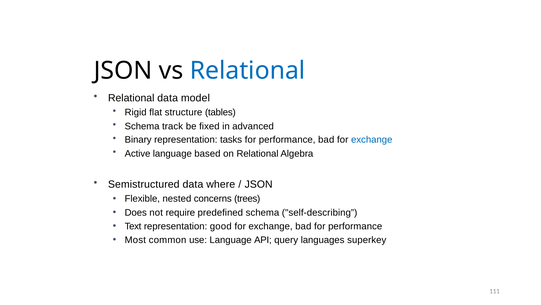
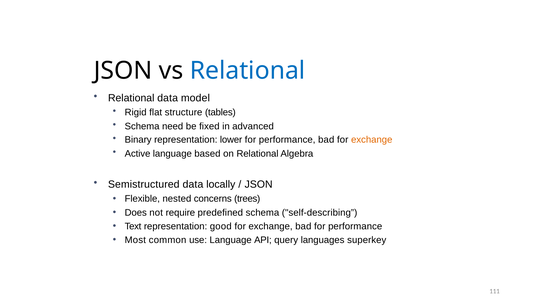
track: track -> need (173, 126)
tasks: tasks -> lower (231, 140)
exchange colour: blue -> orange (372, 140)
where: where -> locally (221, 184)
